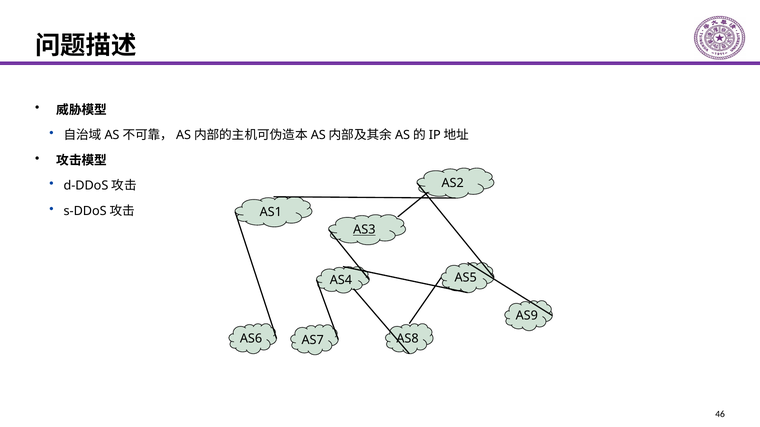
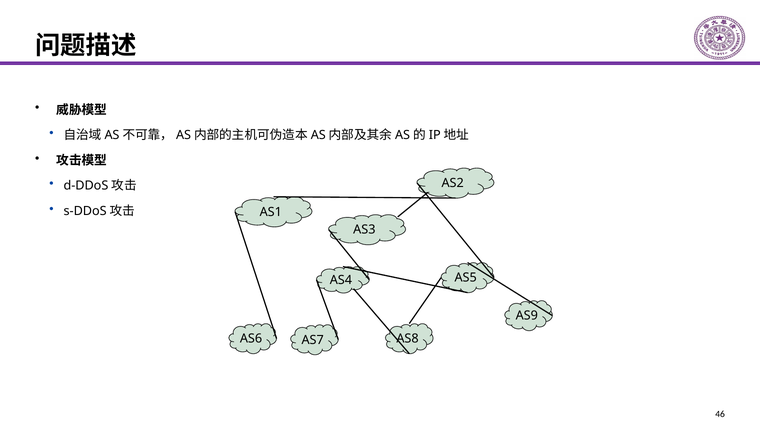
AS3 underline: present -> none (364, 230)
